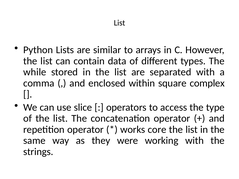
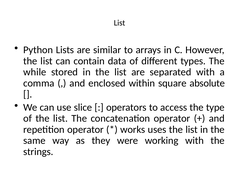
complex: complex -> absolute (207, 83)
core: core -> uses (157, 130)
